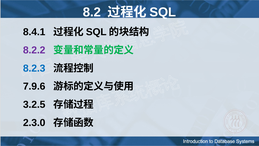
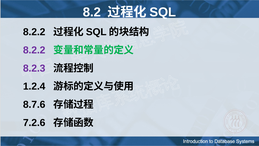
8.4.1: 8.4.1 -> 8.2.2 (34, 32)
8.2.3 colour: blue -> purple (34, 68)
7.9.6: 7.9.6 -> 1.2.4 (34, 86)
3.2.5: 3.2.5 -> 8.7.6 (34, 104)
2.3.0: 2.3.0 -> 7.2.6 (34, 123)
